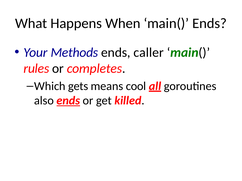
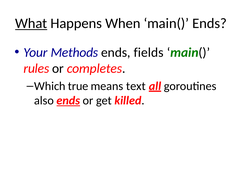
What underline: none -> present (31, 23)
caller: caller -> fields (149, 53)
gets: gets -> true (78, 86)
cool: cool -> text (136, 86)
